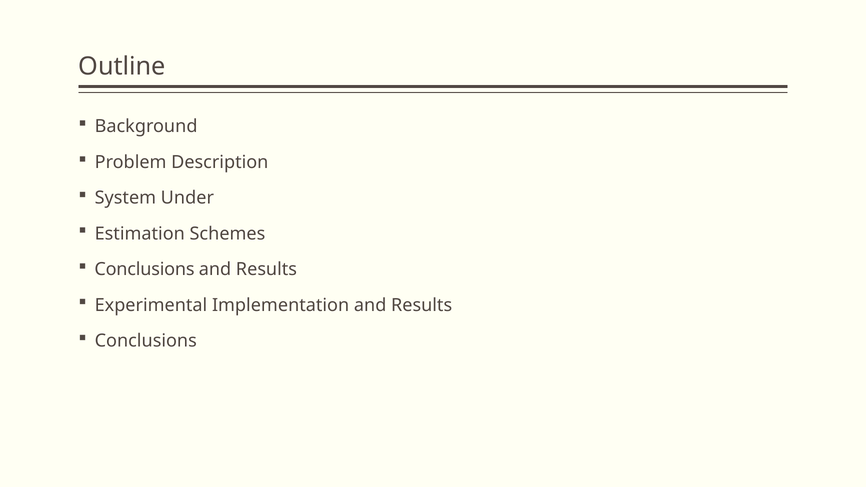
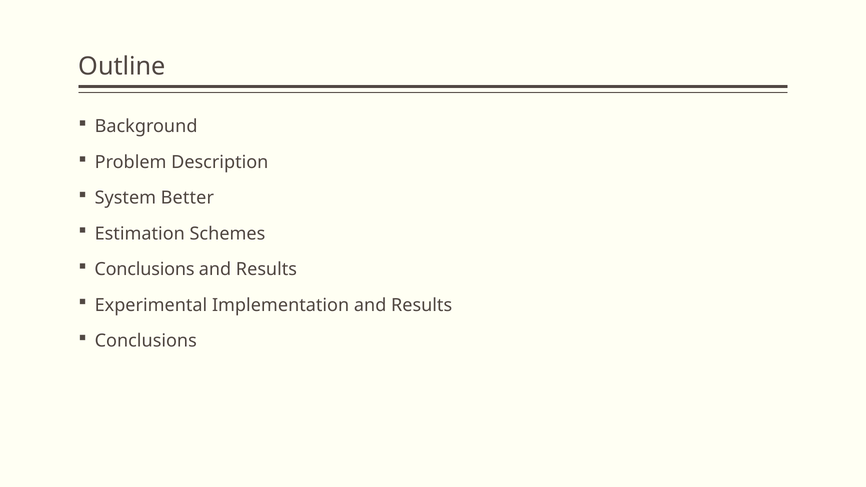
Under: Under -> Better (187, 198)
